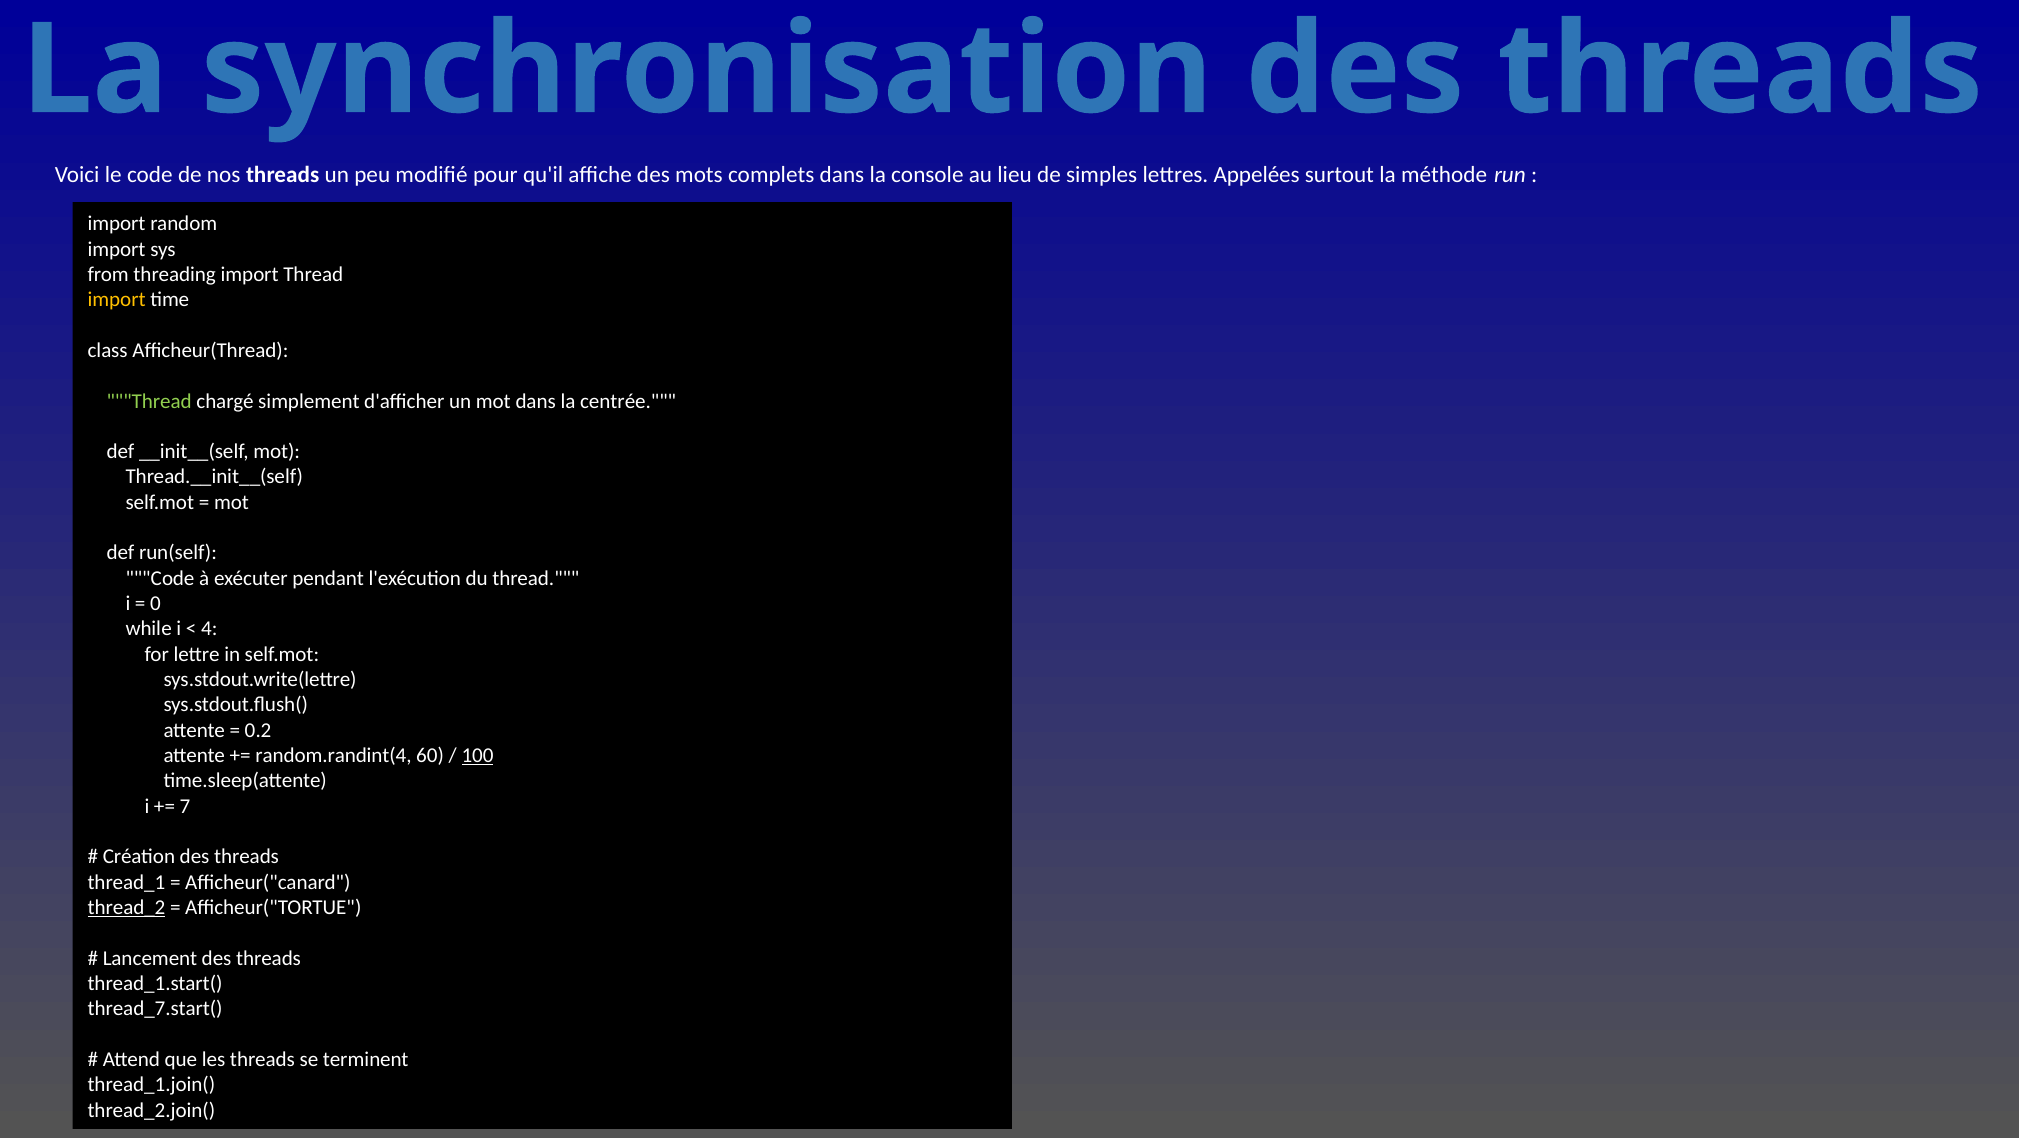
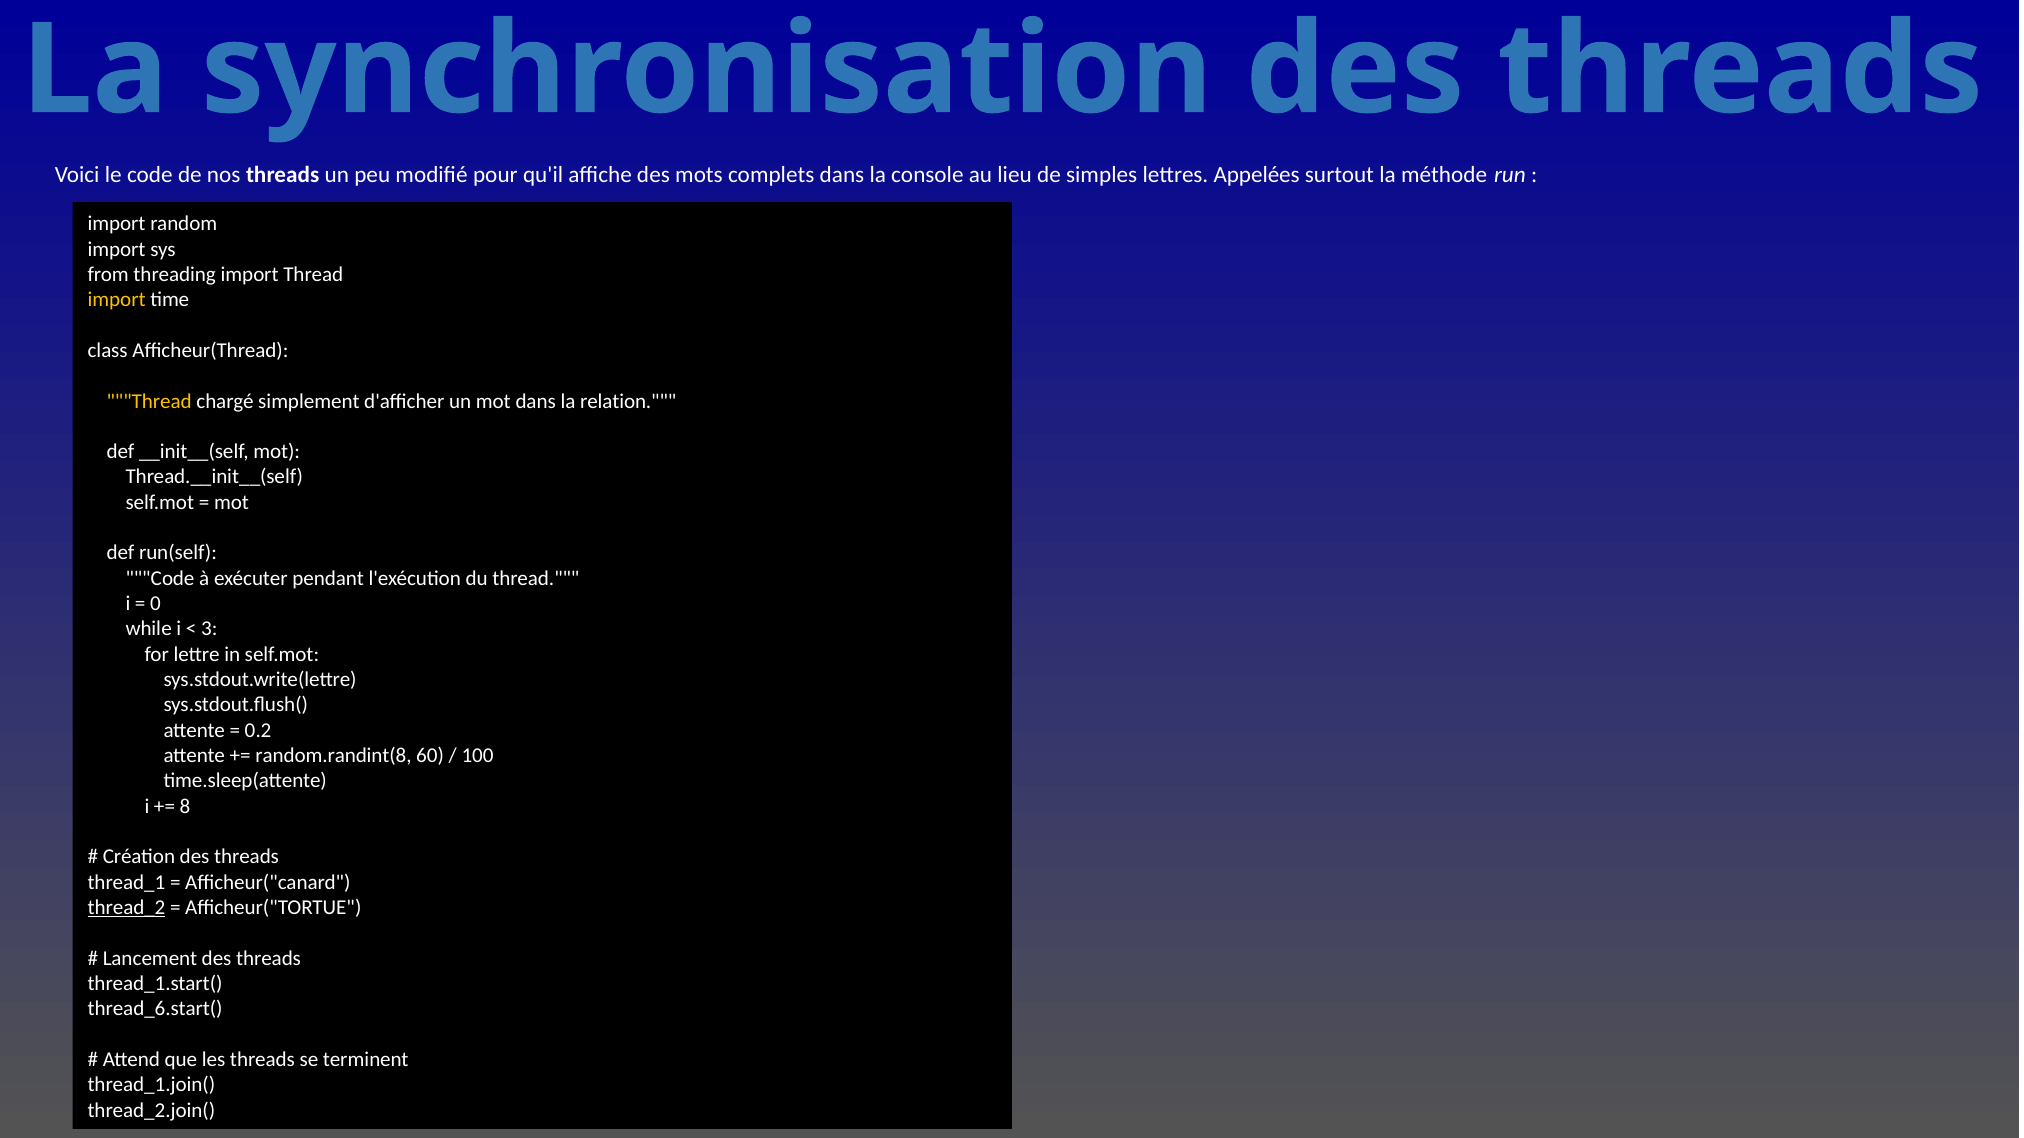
Thread colour: light green -> yellow (149, 401)
centrée: centrée -> relation (628, 401)
4: 4 -> 3 (209, 629)
random.randint(4: random.randint(4 -> random.randint(8 (333, 756)
100 underline: present -> none (478, 756)
7: 7 -> 8 (185, 807)
thread_7.start(: thread_7.start( -> thread_6.start( (155, 1009)
